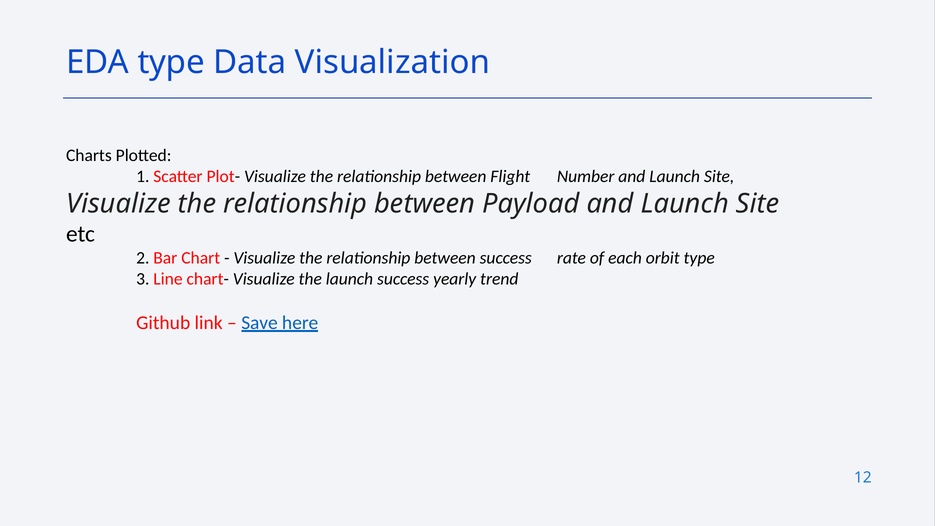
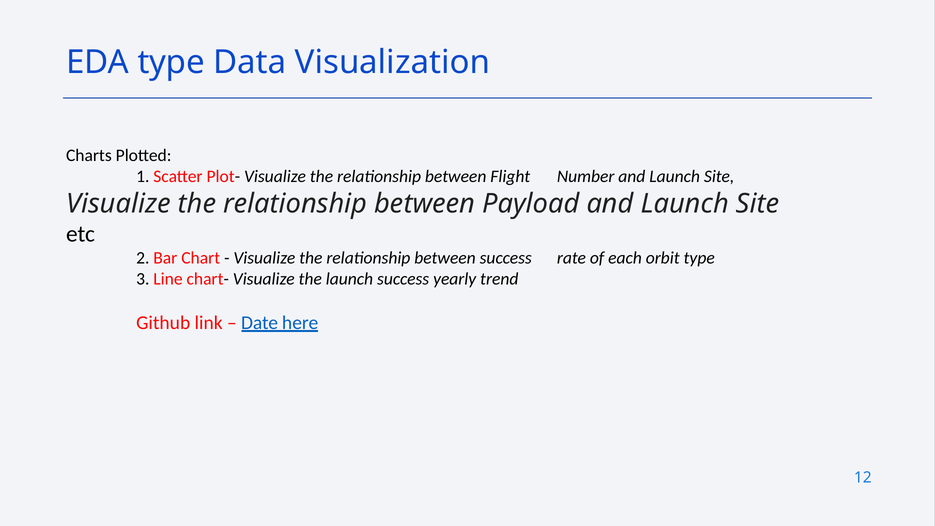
Save: Save -> Date (260, 323)
